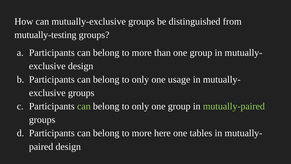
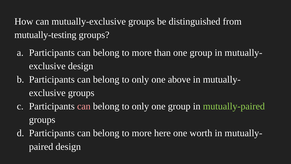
usage: usage -> above (179, 79)
can colour: light green -> pink (84, 106)
tables: tables -> worth (201, 133)
